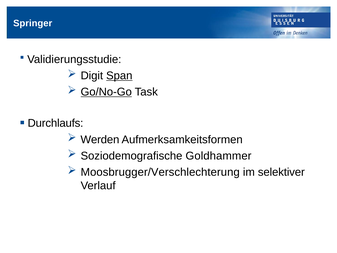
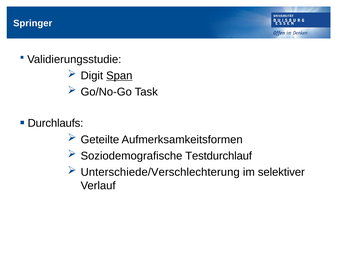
Go/No-Go underline: present -> none (106, 92)
Werden: Werden -> Geteilte (100, 139)
Goldhammer: Goldhammer -> Testdurchlauf (219, 156)
Moosbrugger/Verschlechterung: Moosbrugger/Verschlechterung -> Unterschiede/Verschlechterung (160, 172)
